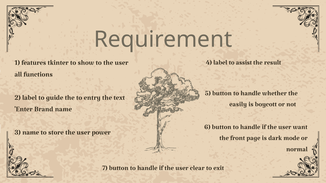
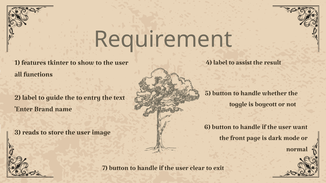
easily: easily -> toggle (238, 104)
3 name: name -> reads (31, 132)
power: power -> image (101, 132)
